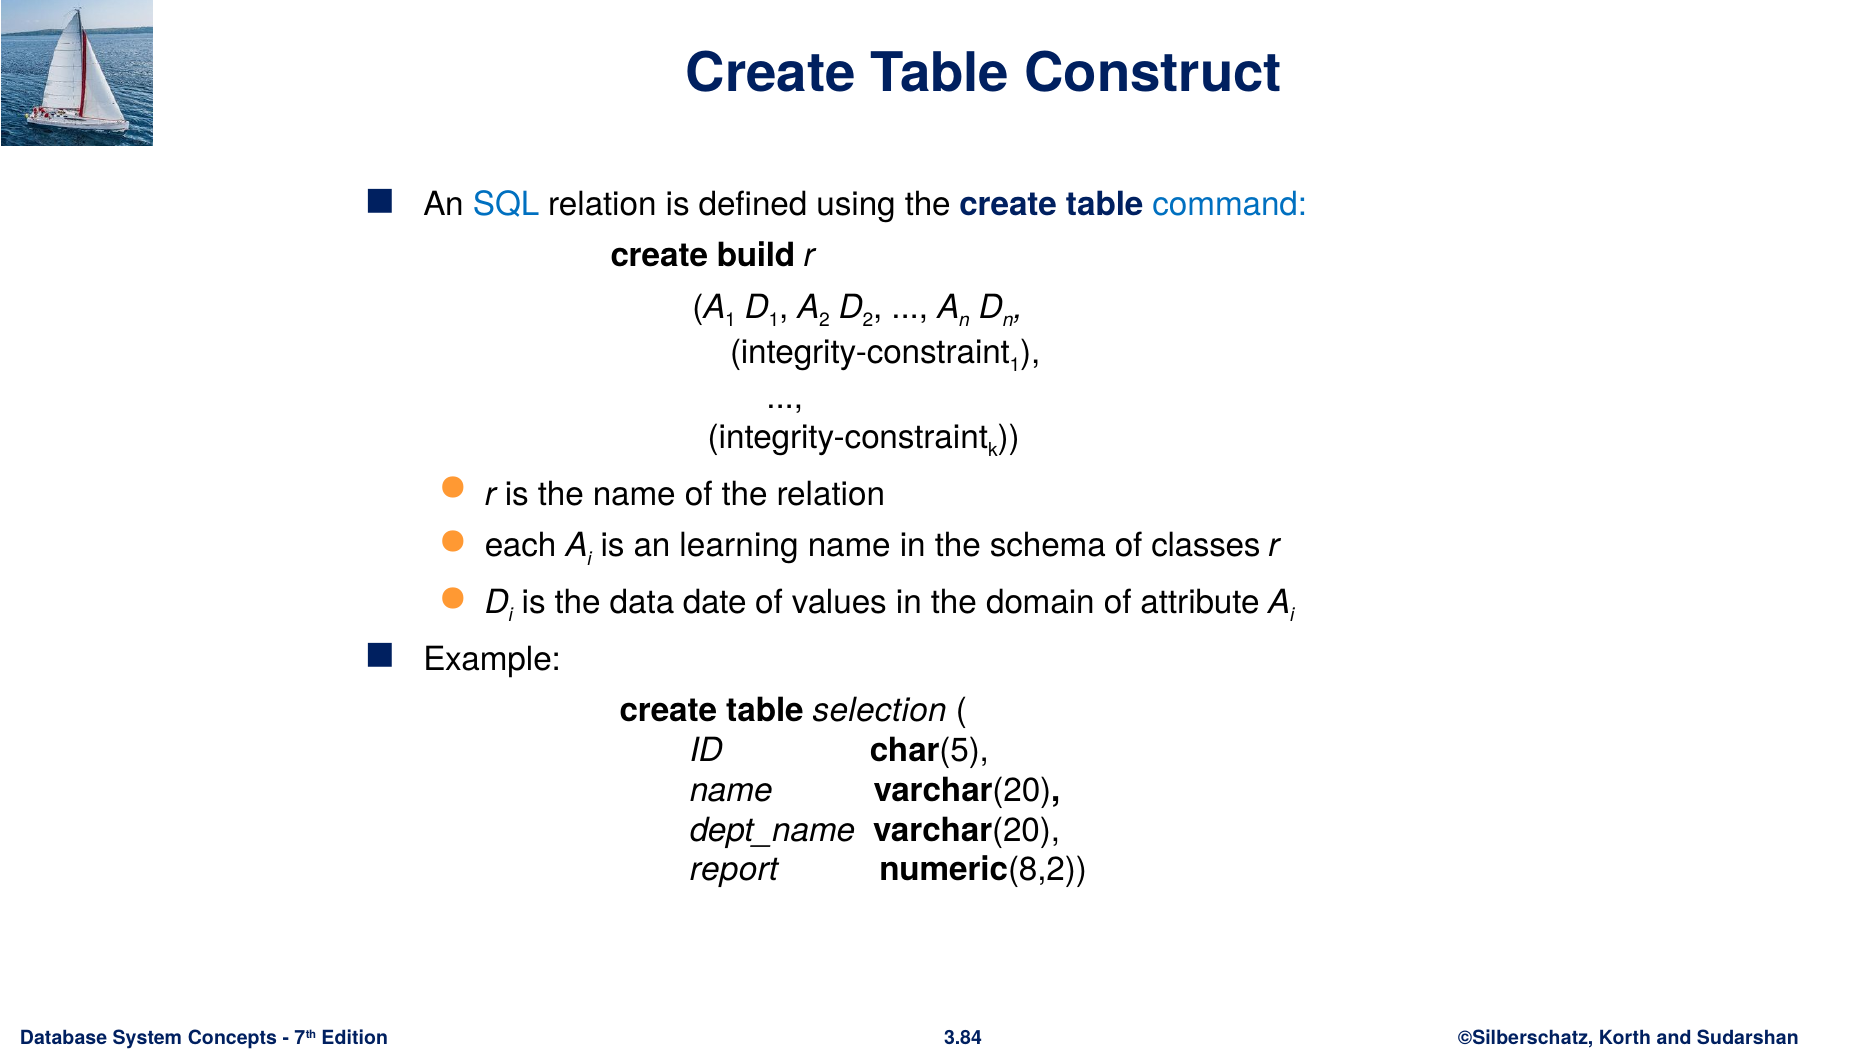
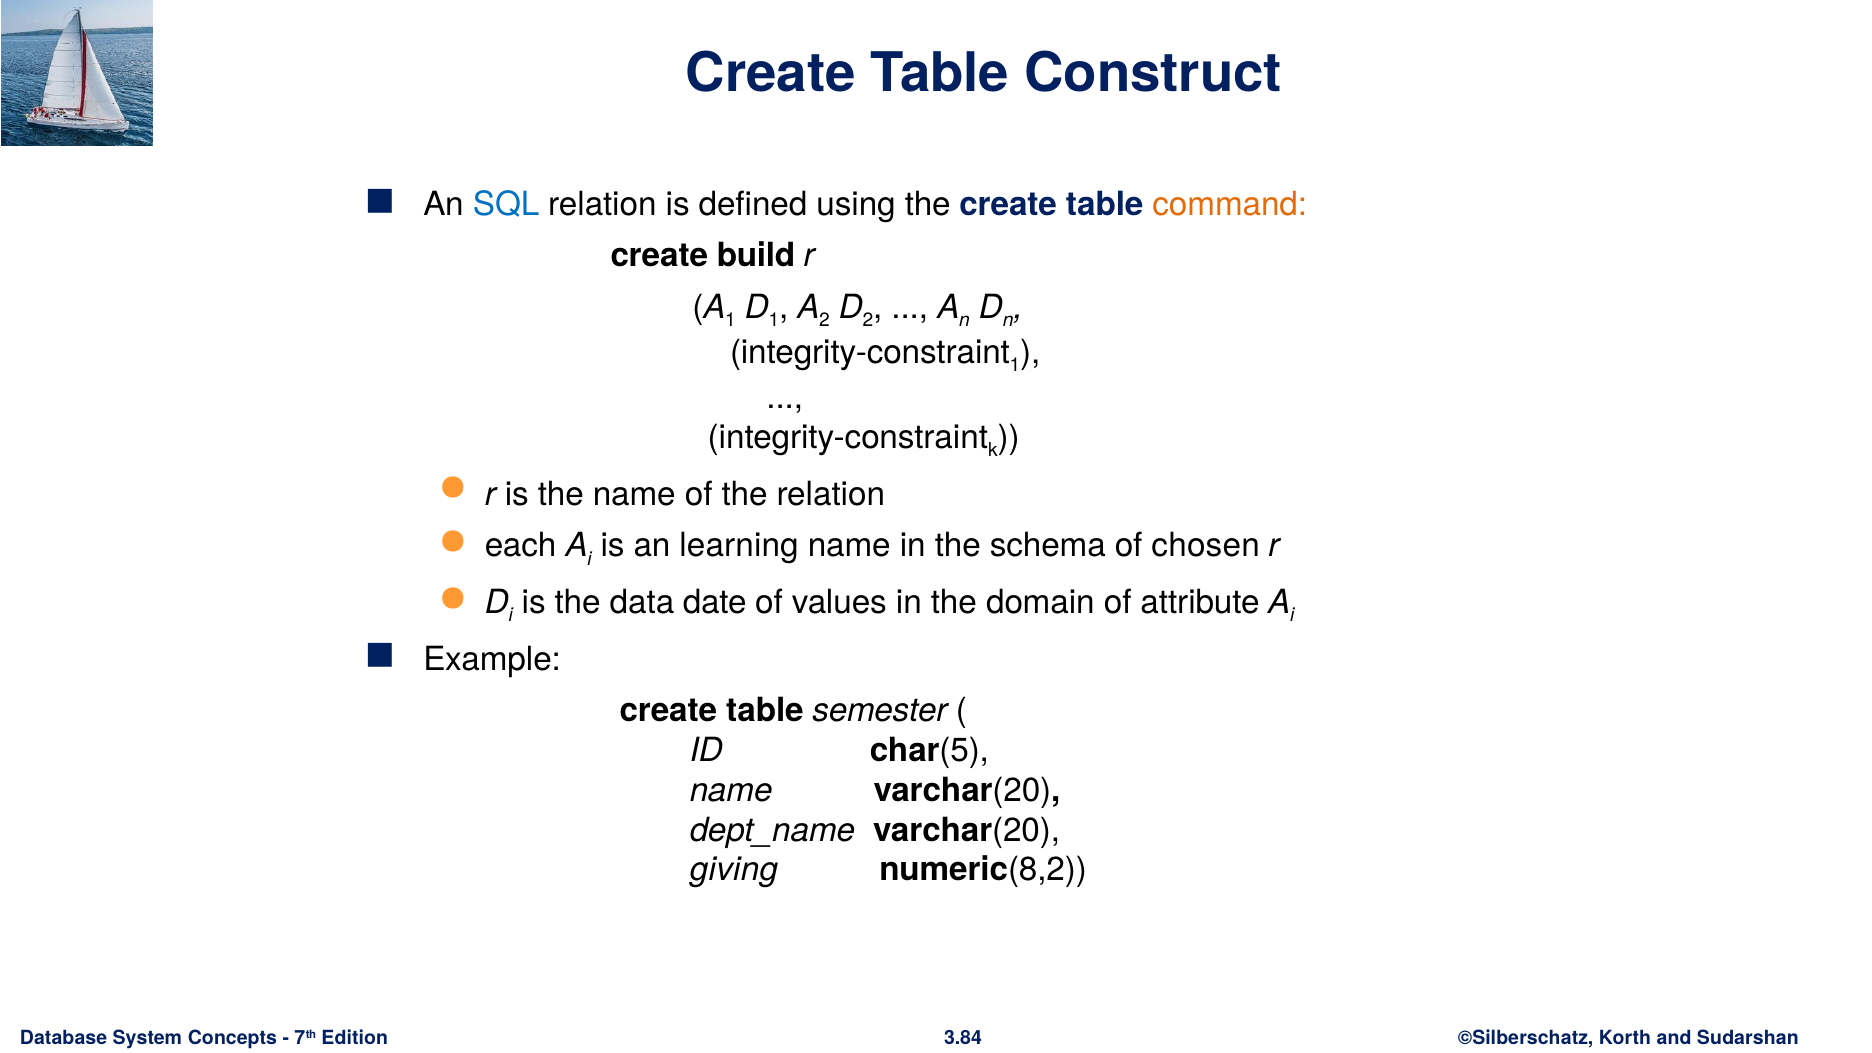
command colour: blue -> orange (1230, 205)
classes: classes -> chosen (1206, 546)
selection: selection -> semester (880, 711)
report: report -> giving (734, 870)
